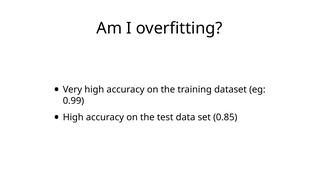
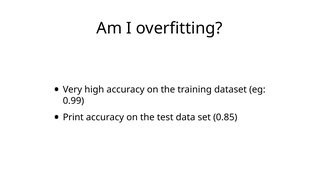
High: High -> Print (73, 118)
